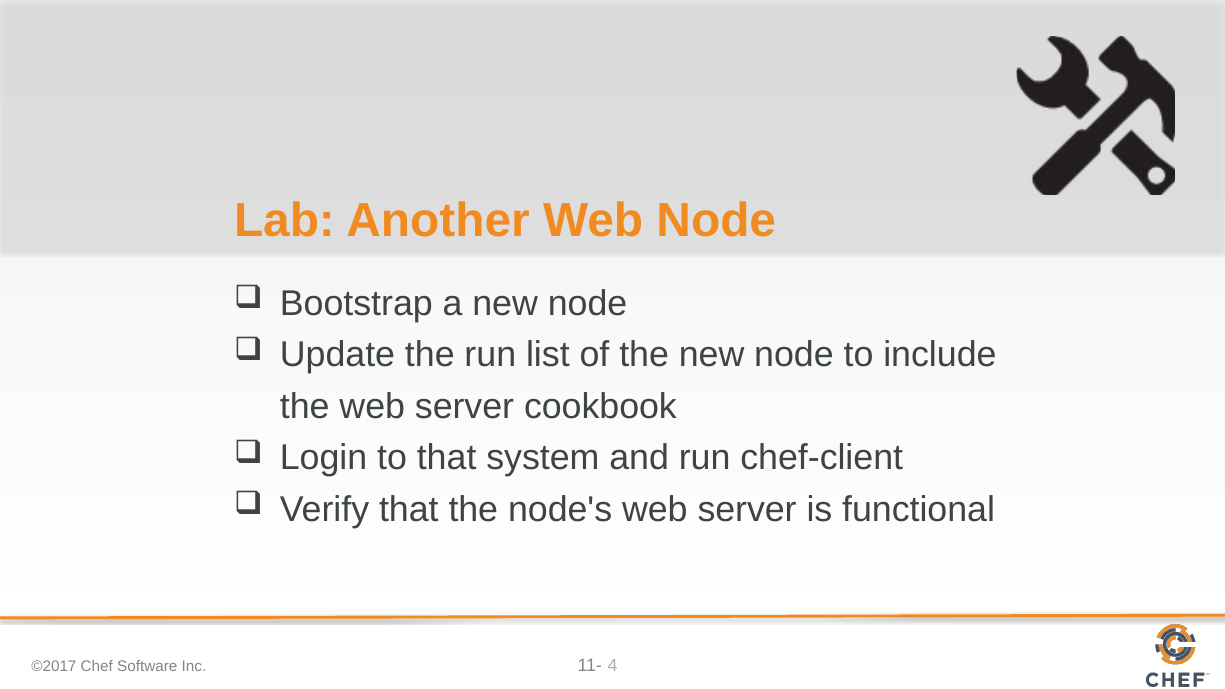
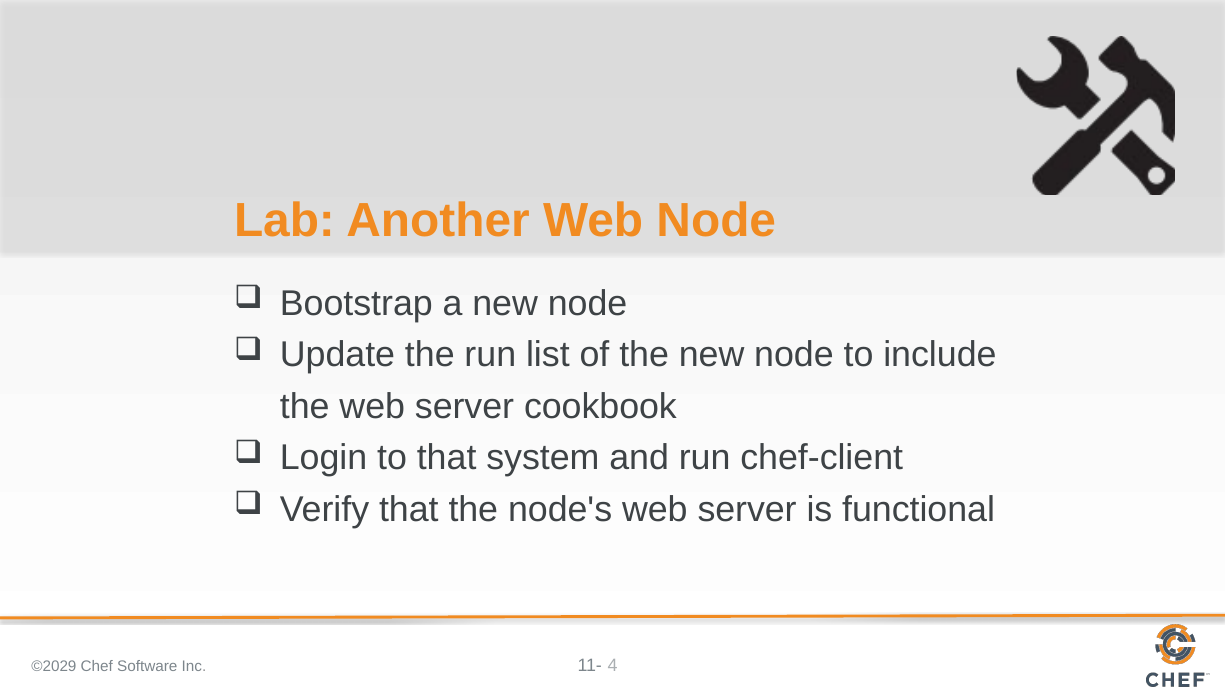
©2017: ©2017 -> ©2029 (54, 667)
